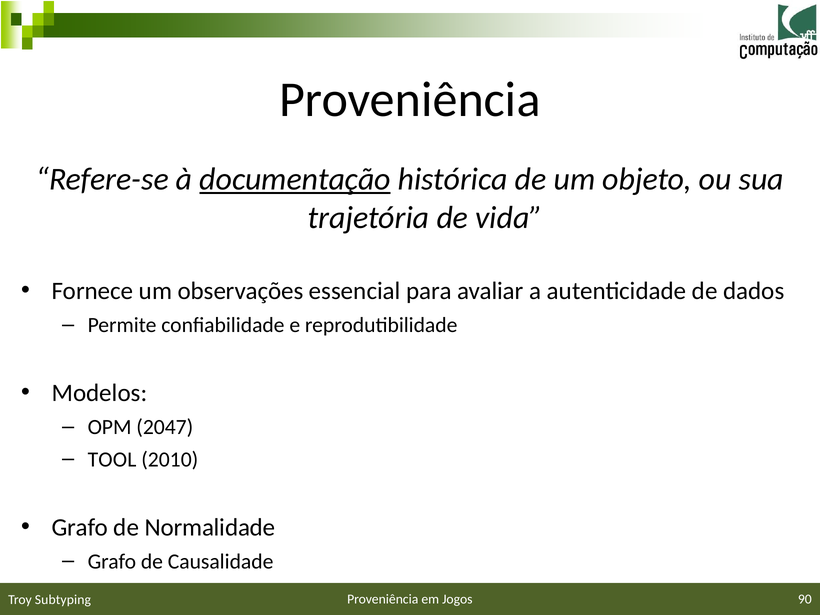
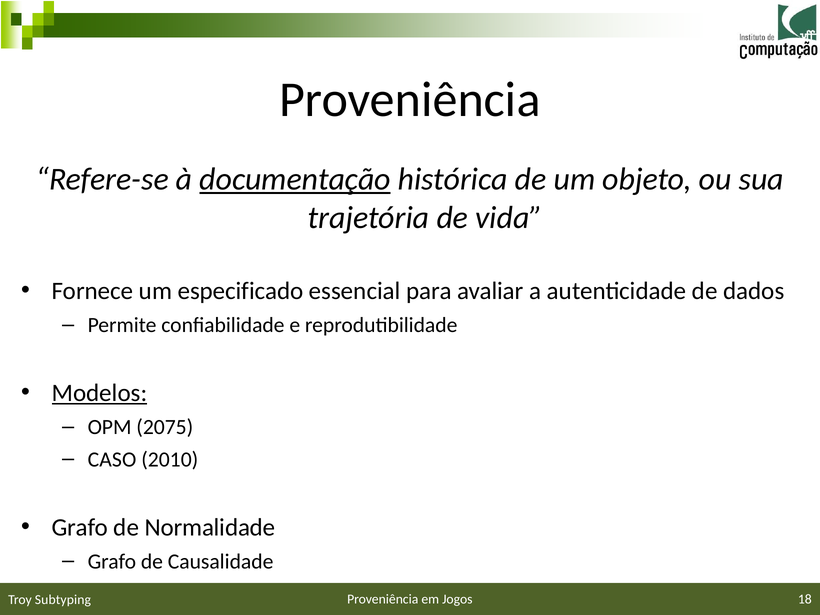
observações: observações -> especificado (241, 291)
Modelos underline: none -> present (100, 393)
2047: 2047 -> 2075 (165, 427)
TOOL: TOOL -> CASO (112, 459)
90: 90 -> 18 (805, 599)
